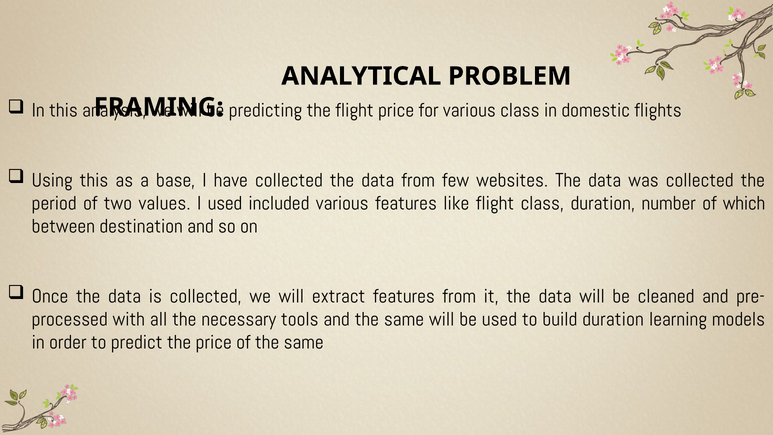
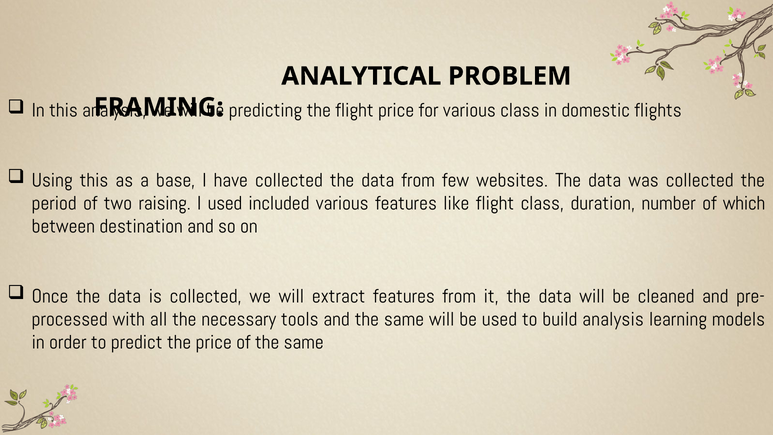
values: values -> raising (165, 203)
build duration: duration -> analysis (613, 319)
